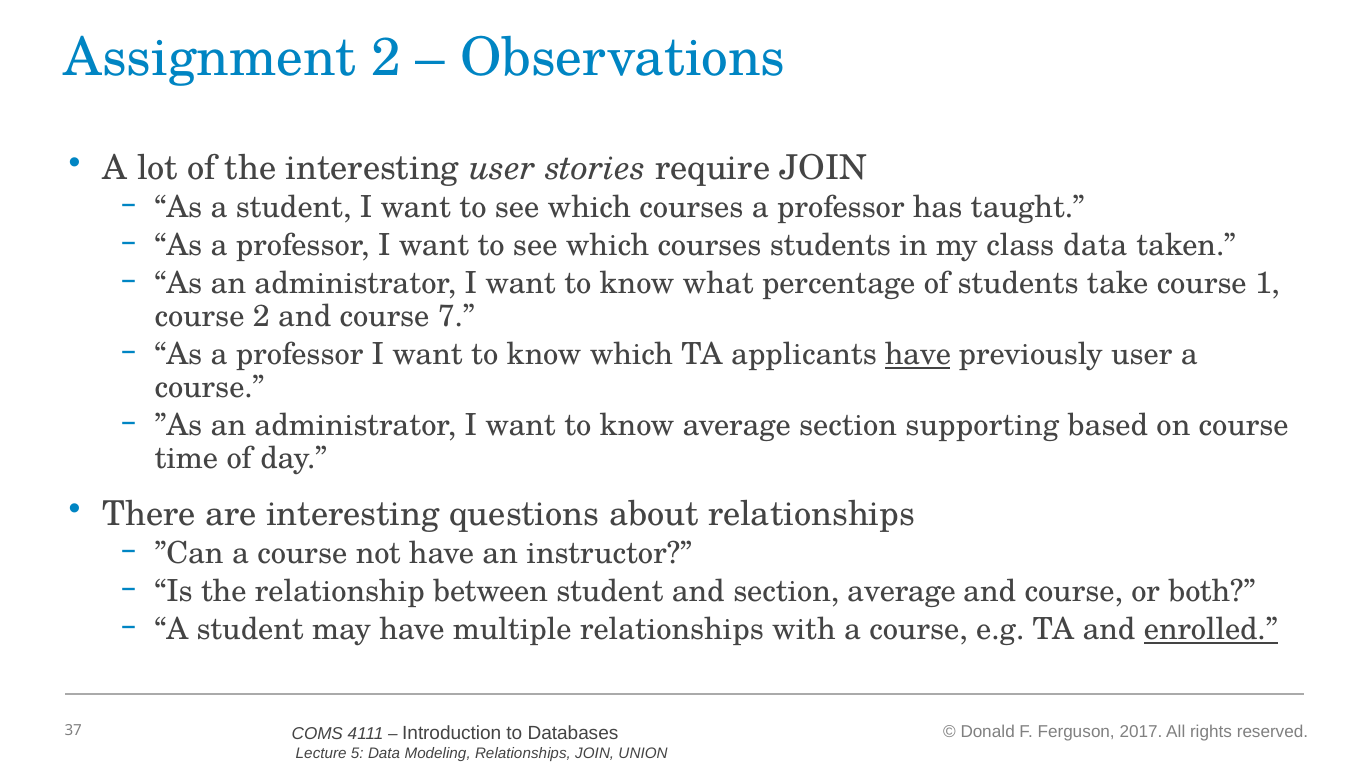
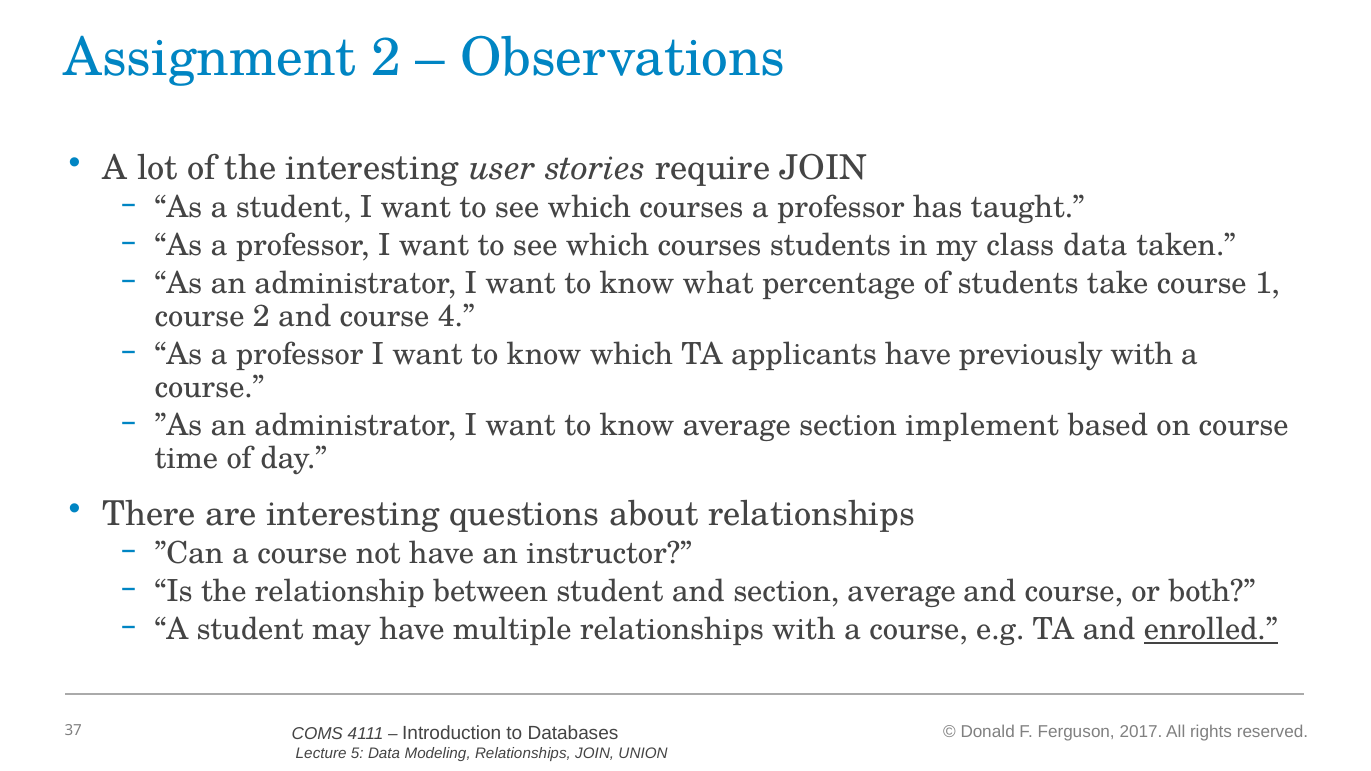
7: 7 -> 4 (456, 317)
have underline: present -> none (918, 355)
previously user: user -> with (1142, 355)
supporting: supporting -> implement (982, 426)
